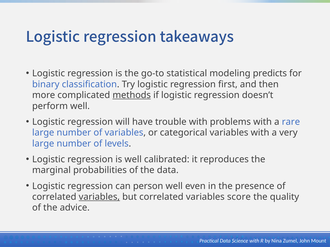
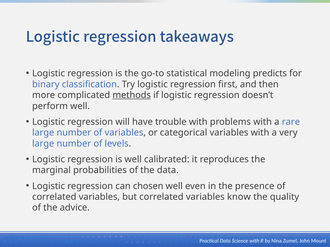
person: person -> chosen (148, 186)
variables underline: present -> none (99, 197)
score: score -> know (239, 197)
